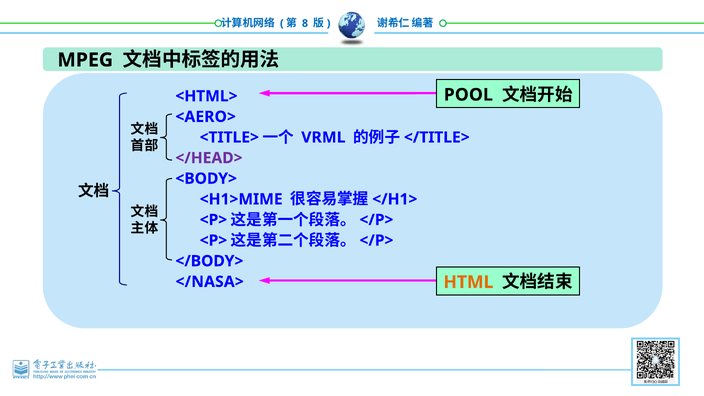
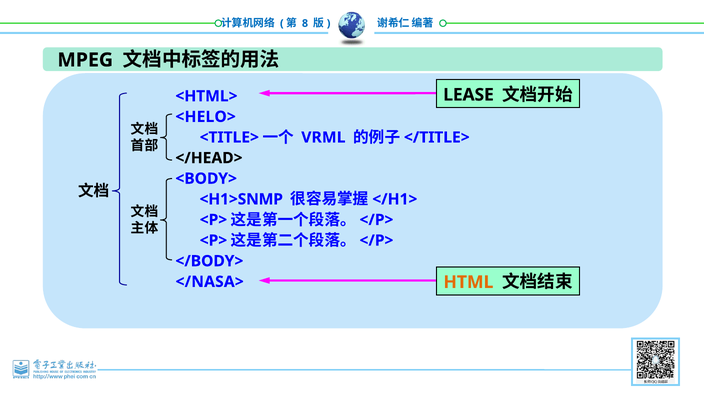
POOL: POOL -> LEASE (469, 95)
<AERO>: <AERO> -> <HELO> (206, 117)
</HEAD> colour: purple -> black (209, 158)
<H1>MIME: <H1>MIME -> <H1>SNMP (241, 199)
